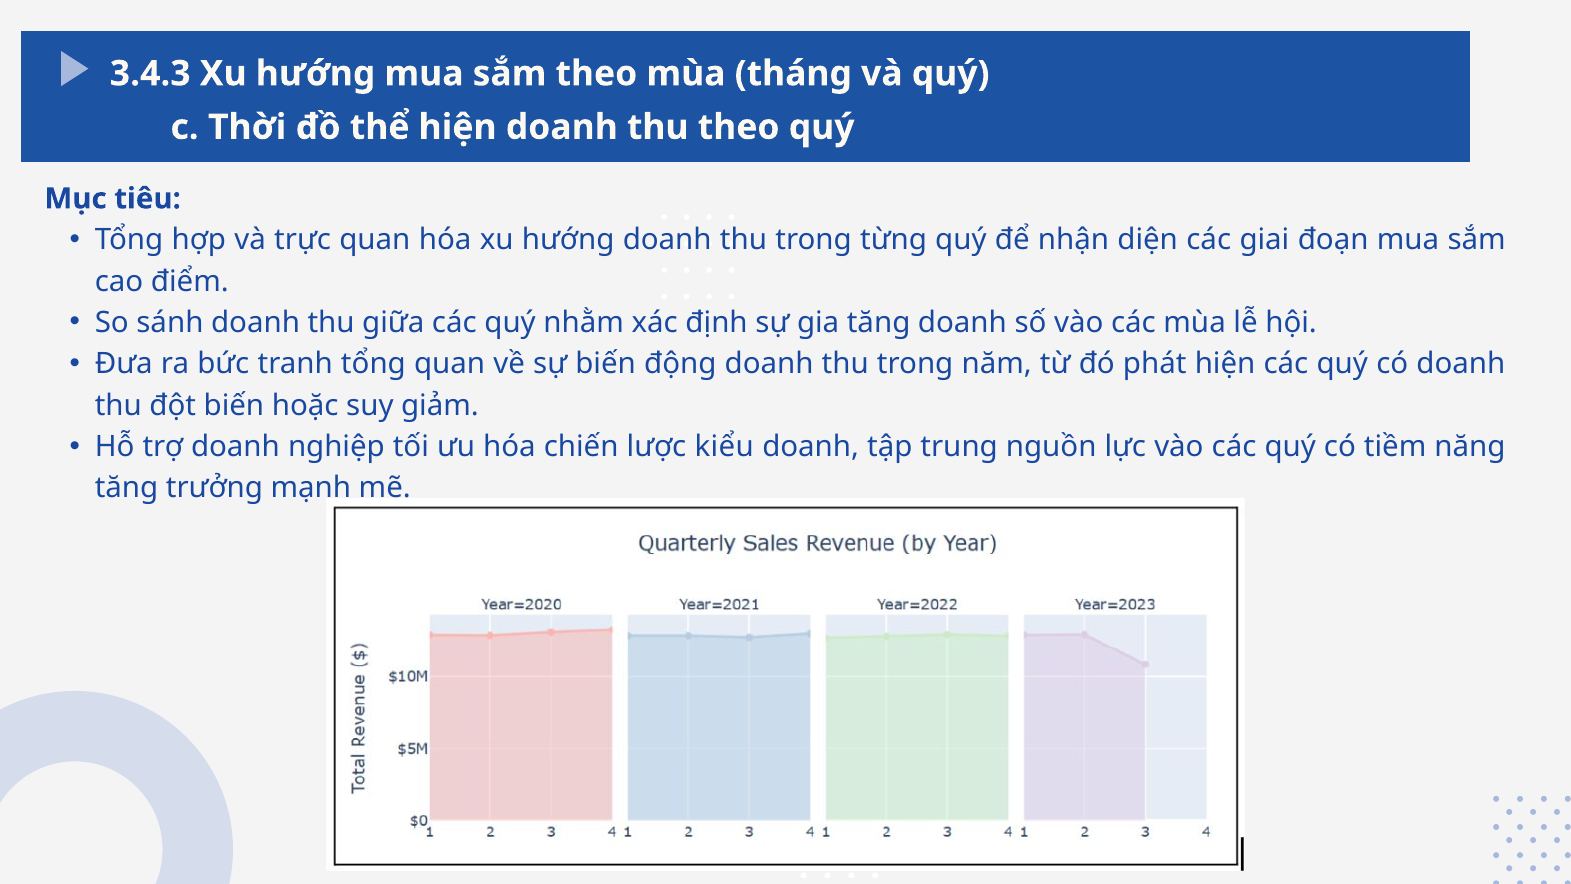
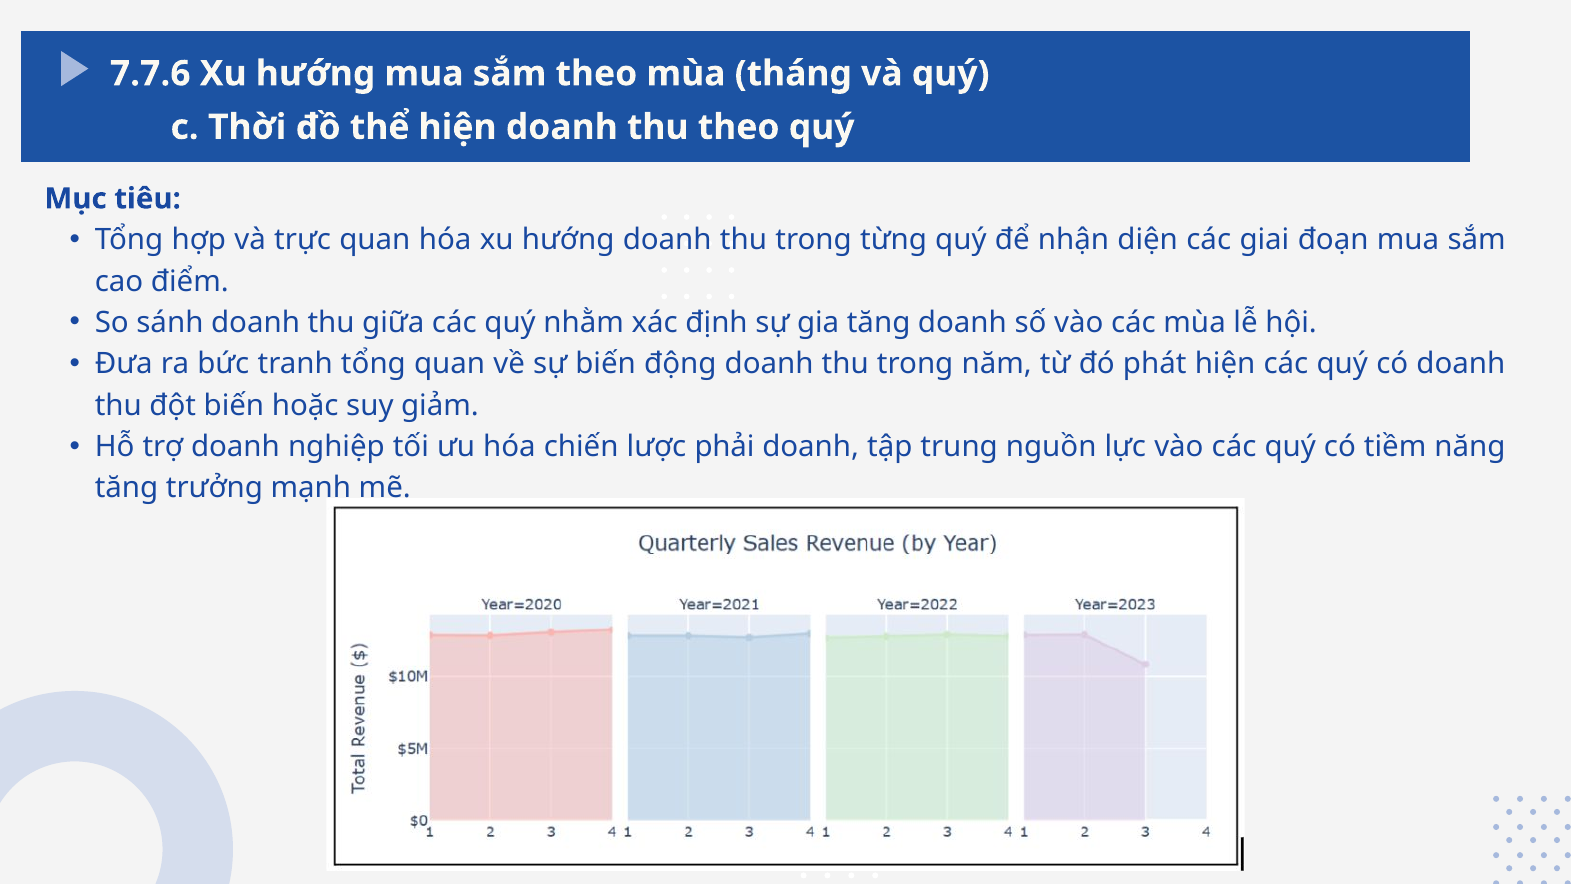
3.4.3: 3.4.3 -> 7.7.6 (150, 74)
kiểu: kiểu -> phải (724, 447)
